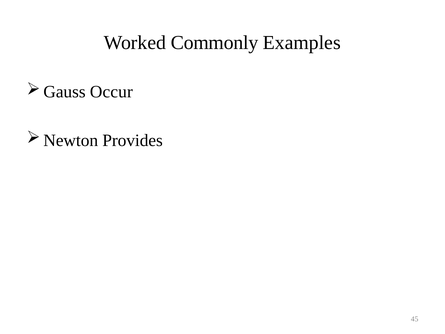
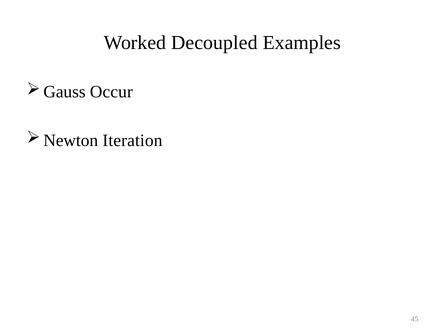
Commonly: Commonly -> Decoupled (214, 43)
Provides: Provides -> Iteration (132, 140)
